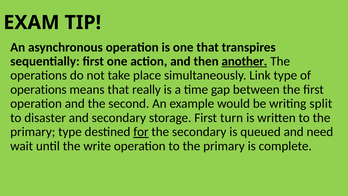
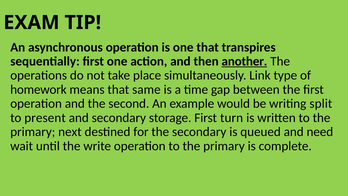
operations: operations -> homework (38, 89)
really: really -> same (146, 89)
disaster: disaster -> present (45, 118)
primary type: type -> next (70, 132)
for underline: present -> none (141, 132)
